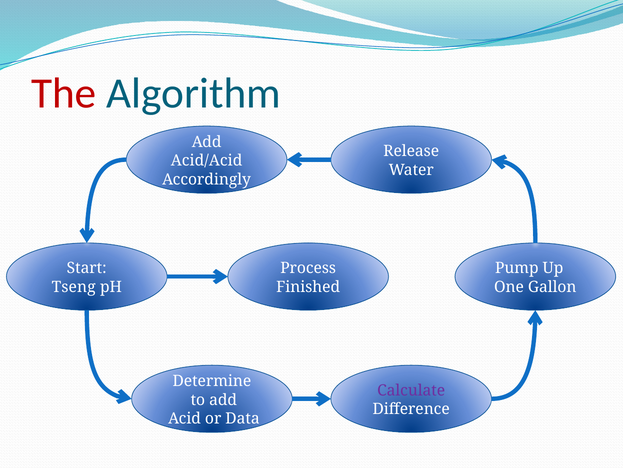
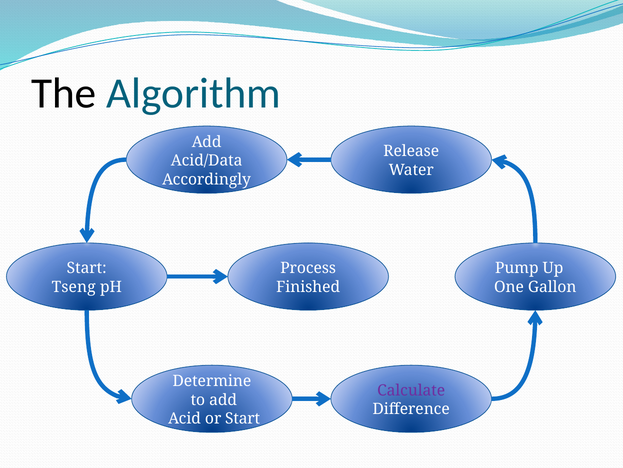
The colour: red -> black (64, 93)
Acid/Acid: Acid/Acid -> Acid/Data (207, 160)
or Data: Data -> Start (243, 418)
